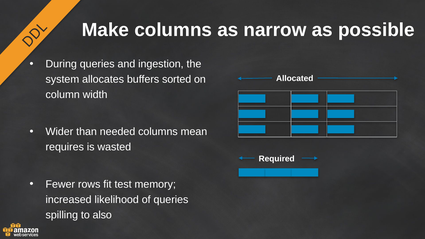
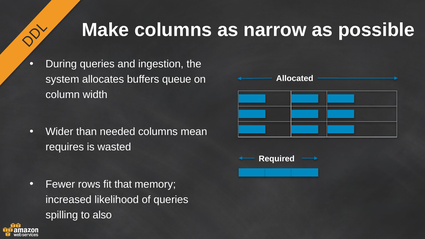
sorted: sorted -> queue (177, 79)
test: test -> that (123, 184)
